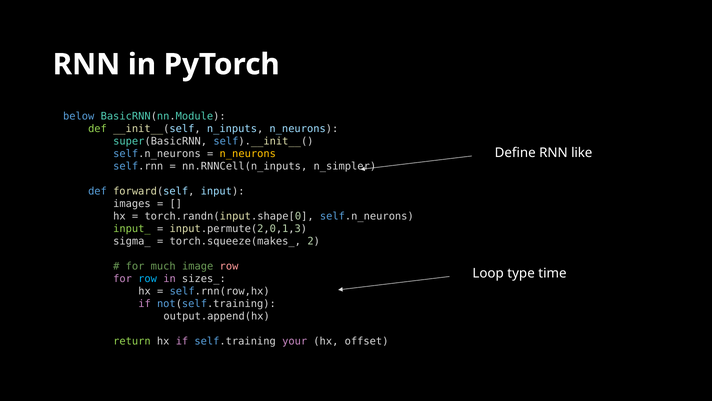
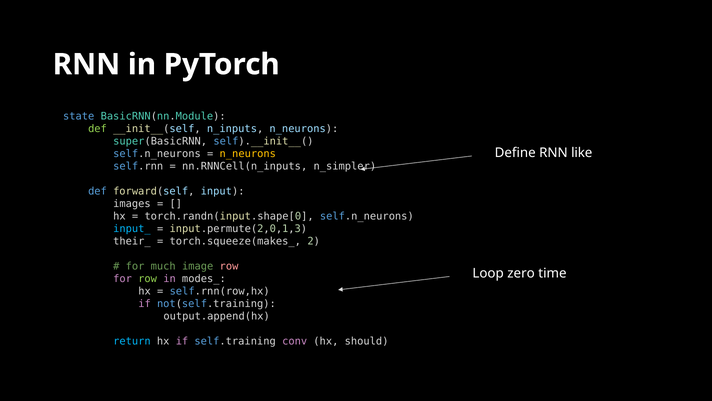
below: below -> state (79, 116)
input_ colour: light green -> light blue (132, 229)
sigma_: sigma_ -> their_ (132, 241)
type: type -> zero (521, 273)
row colour: light blue -> light green (148, 278)
sizes_: sizes_ -> modes_ (204, 278)
return colour: light green -> light blue (132, 341)
your: your -> conv (295, 341)
offset: offset -> should (367, 341)
